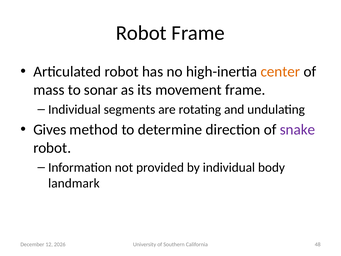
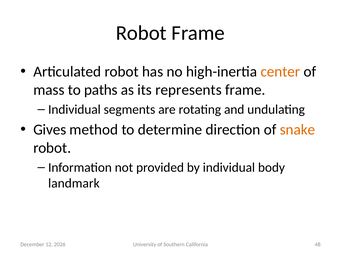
sonar: sonar -> paths (101, 90)
movement: movement -> represents (189, 90)
snake colour: purple -> orange (298, 130)
